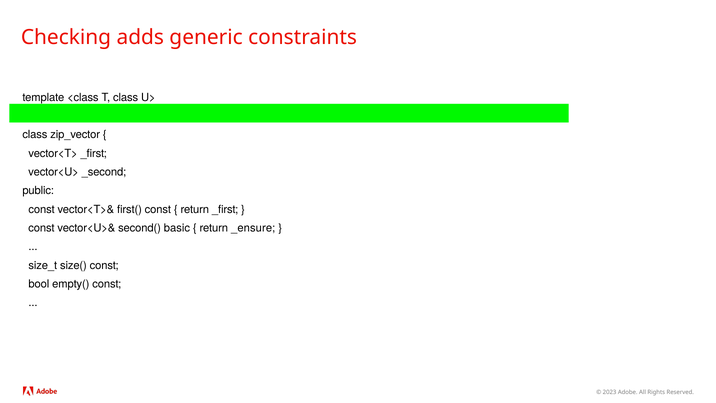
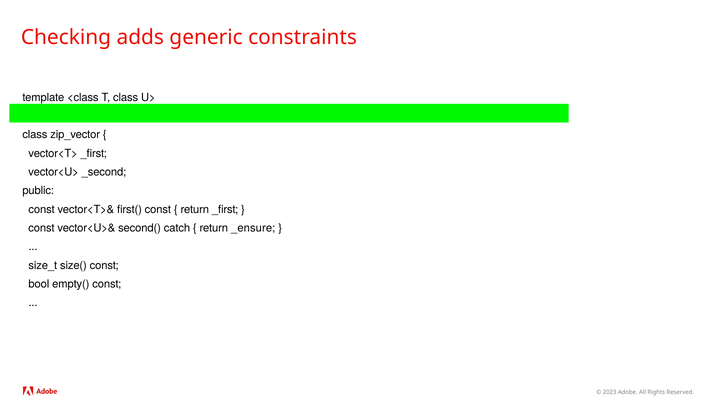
basic: basic -> catch (177, 228)
